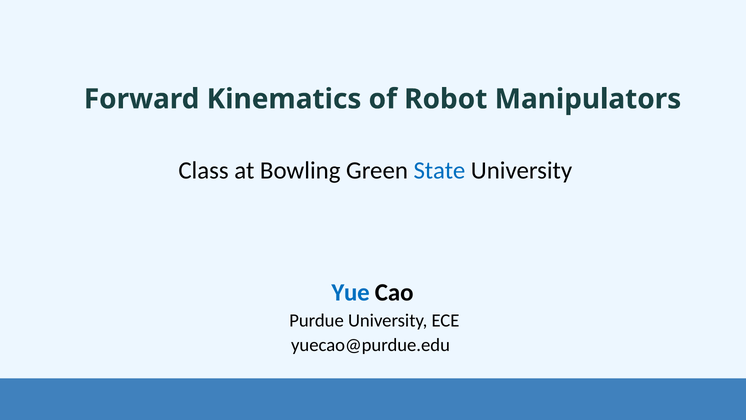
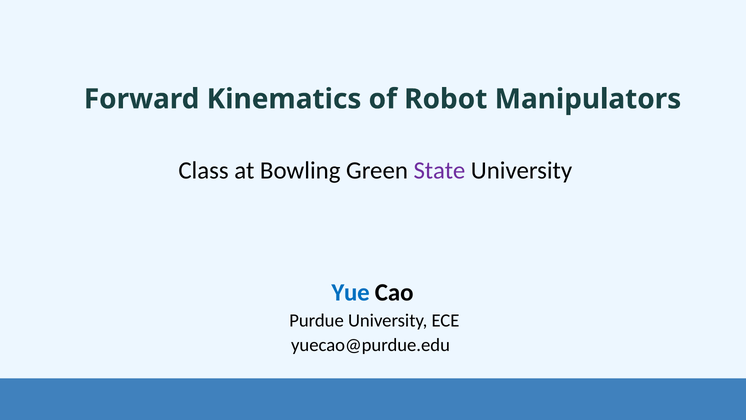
State colour: blue -> purple (439, 171)
